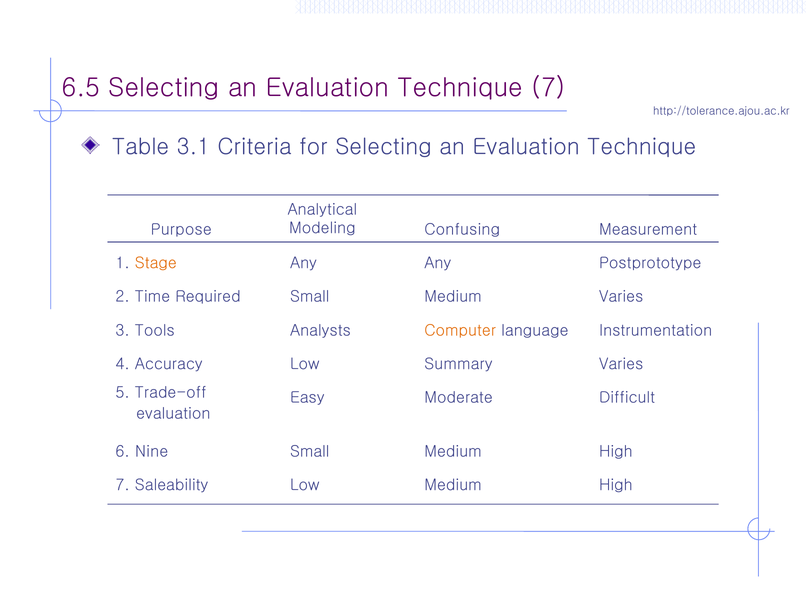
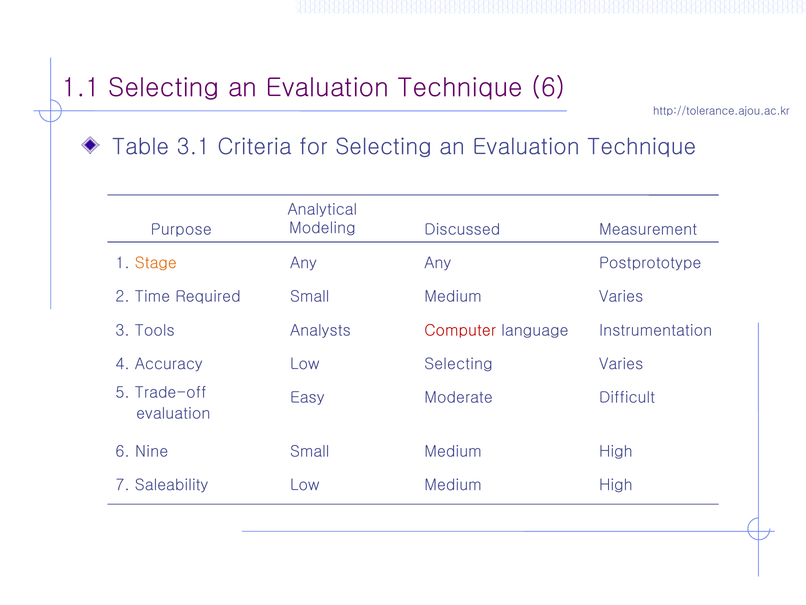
6.5: 6.5 -> 1.1 (81, 88)
Technique 7: 7 -> 6 (549, 88)
Confusing: Confusing -> Discussed (462, 229)
Computer colour: orange -> red (460, 330)
Summary: Summary -> Selecting (459, 364)
